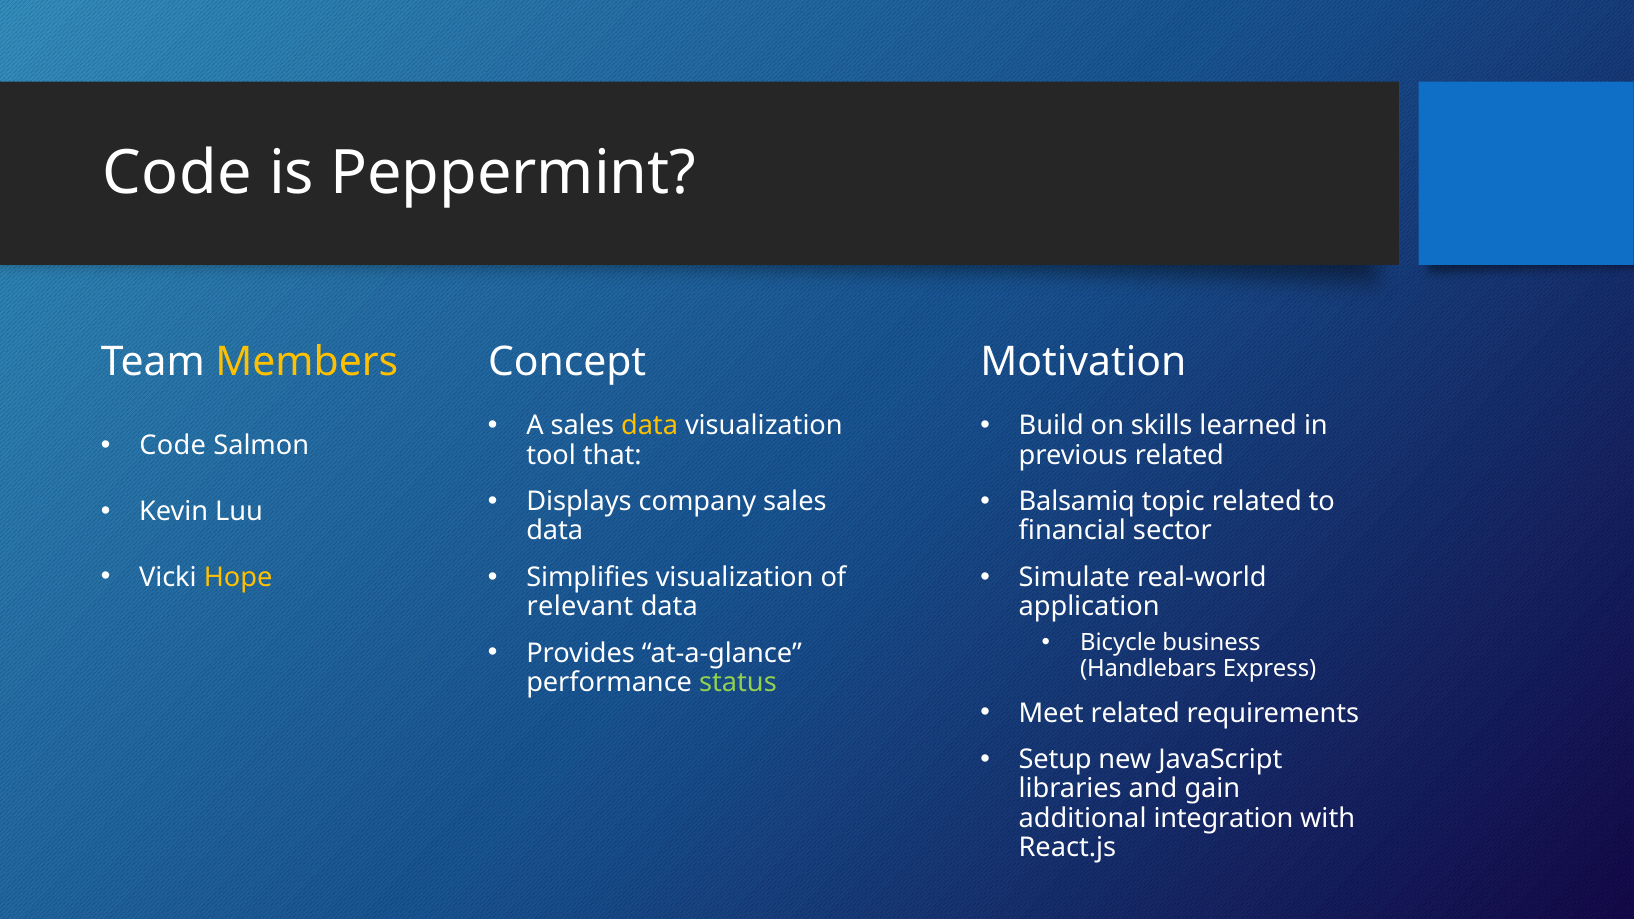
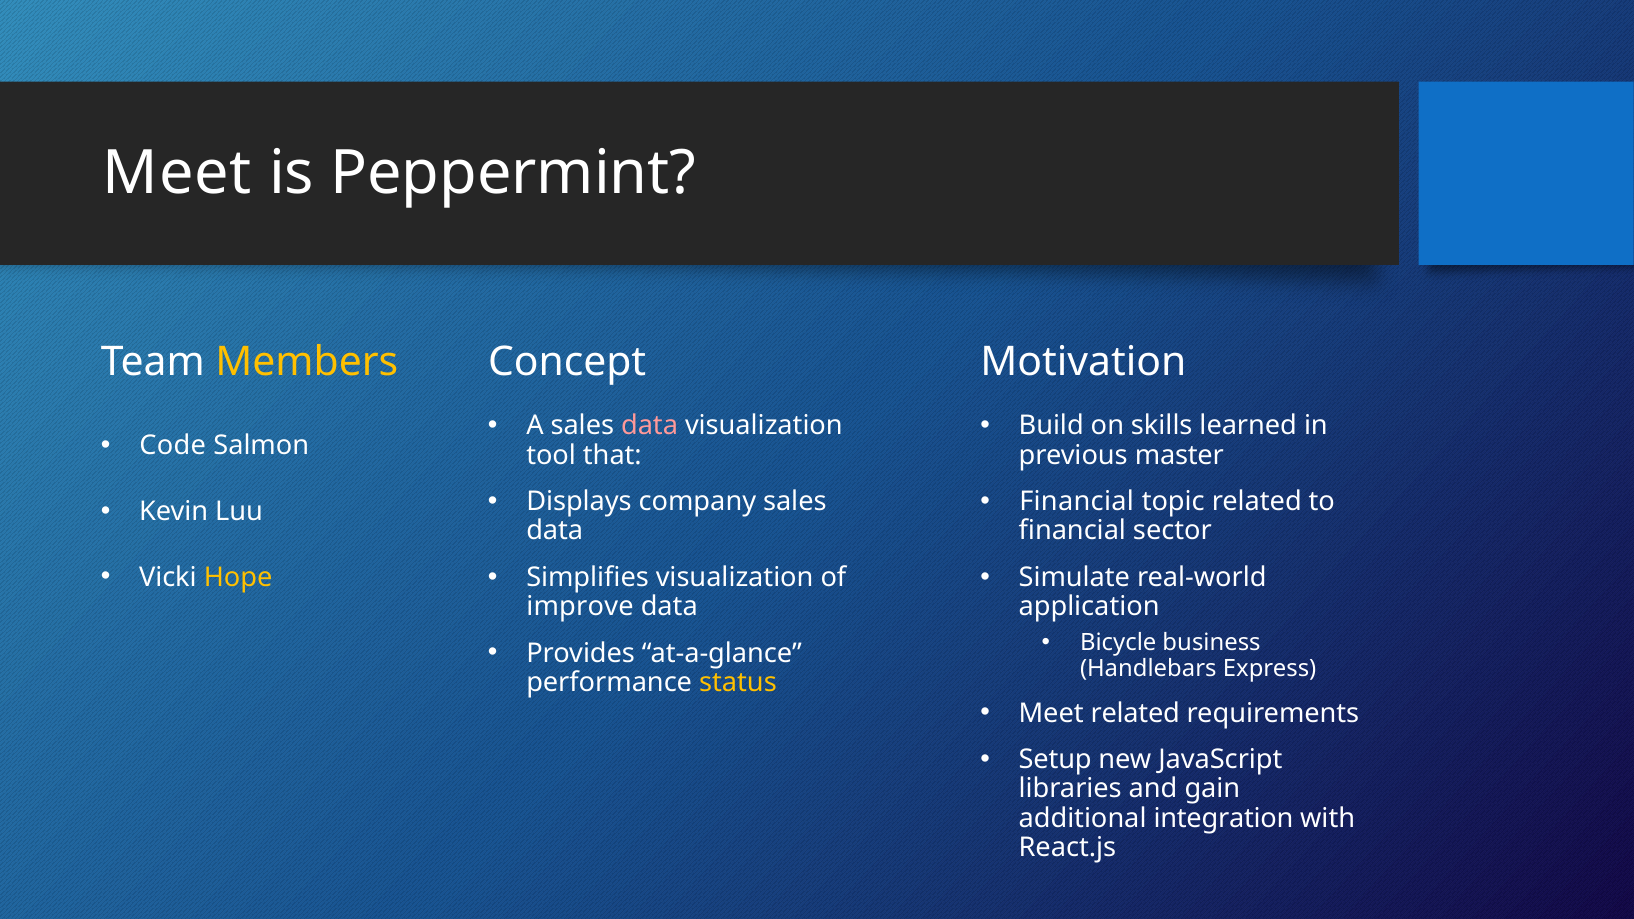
Code: Code -> Meet (177, 173)
data colour: yellow -> pink (650, 426)
previous related: related -> master (1179, 455)
Balsamiq: Balsamiq -> Financial (1077, 502)
relevant: relevant -> improve (580, 607)
status colour: light green -> yellow (738, 683)
